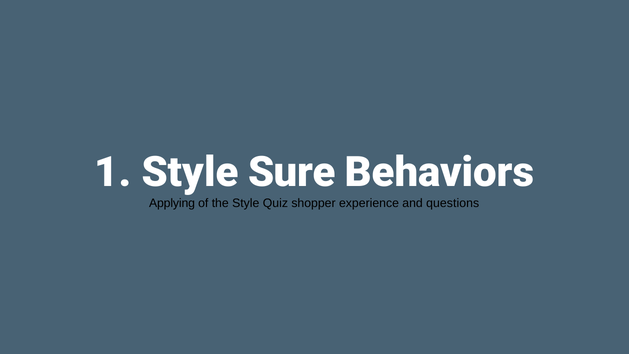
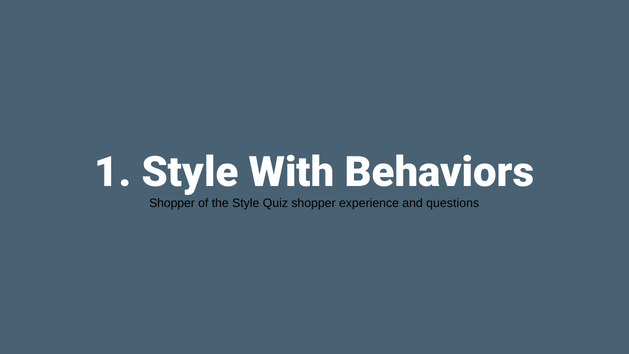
Sure: Sure -> With (292, 172)
Applying: Applying -> Shopper (172, 203)
